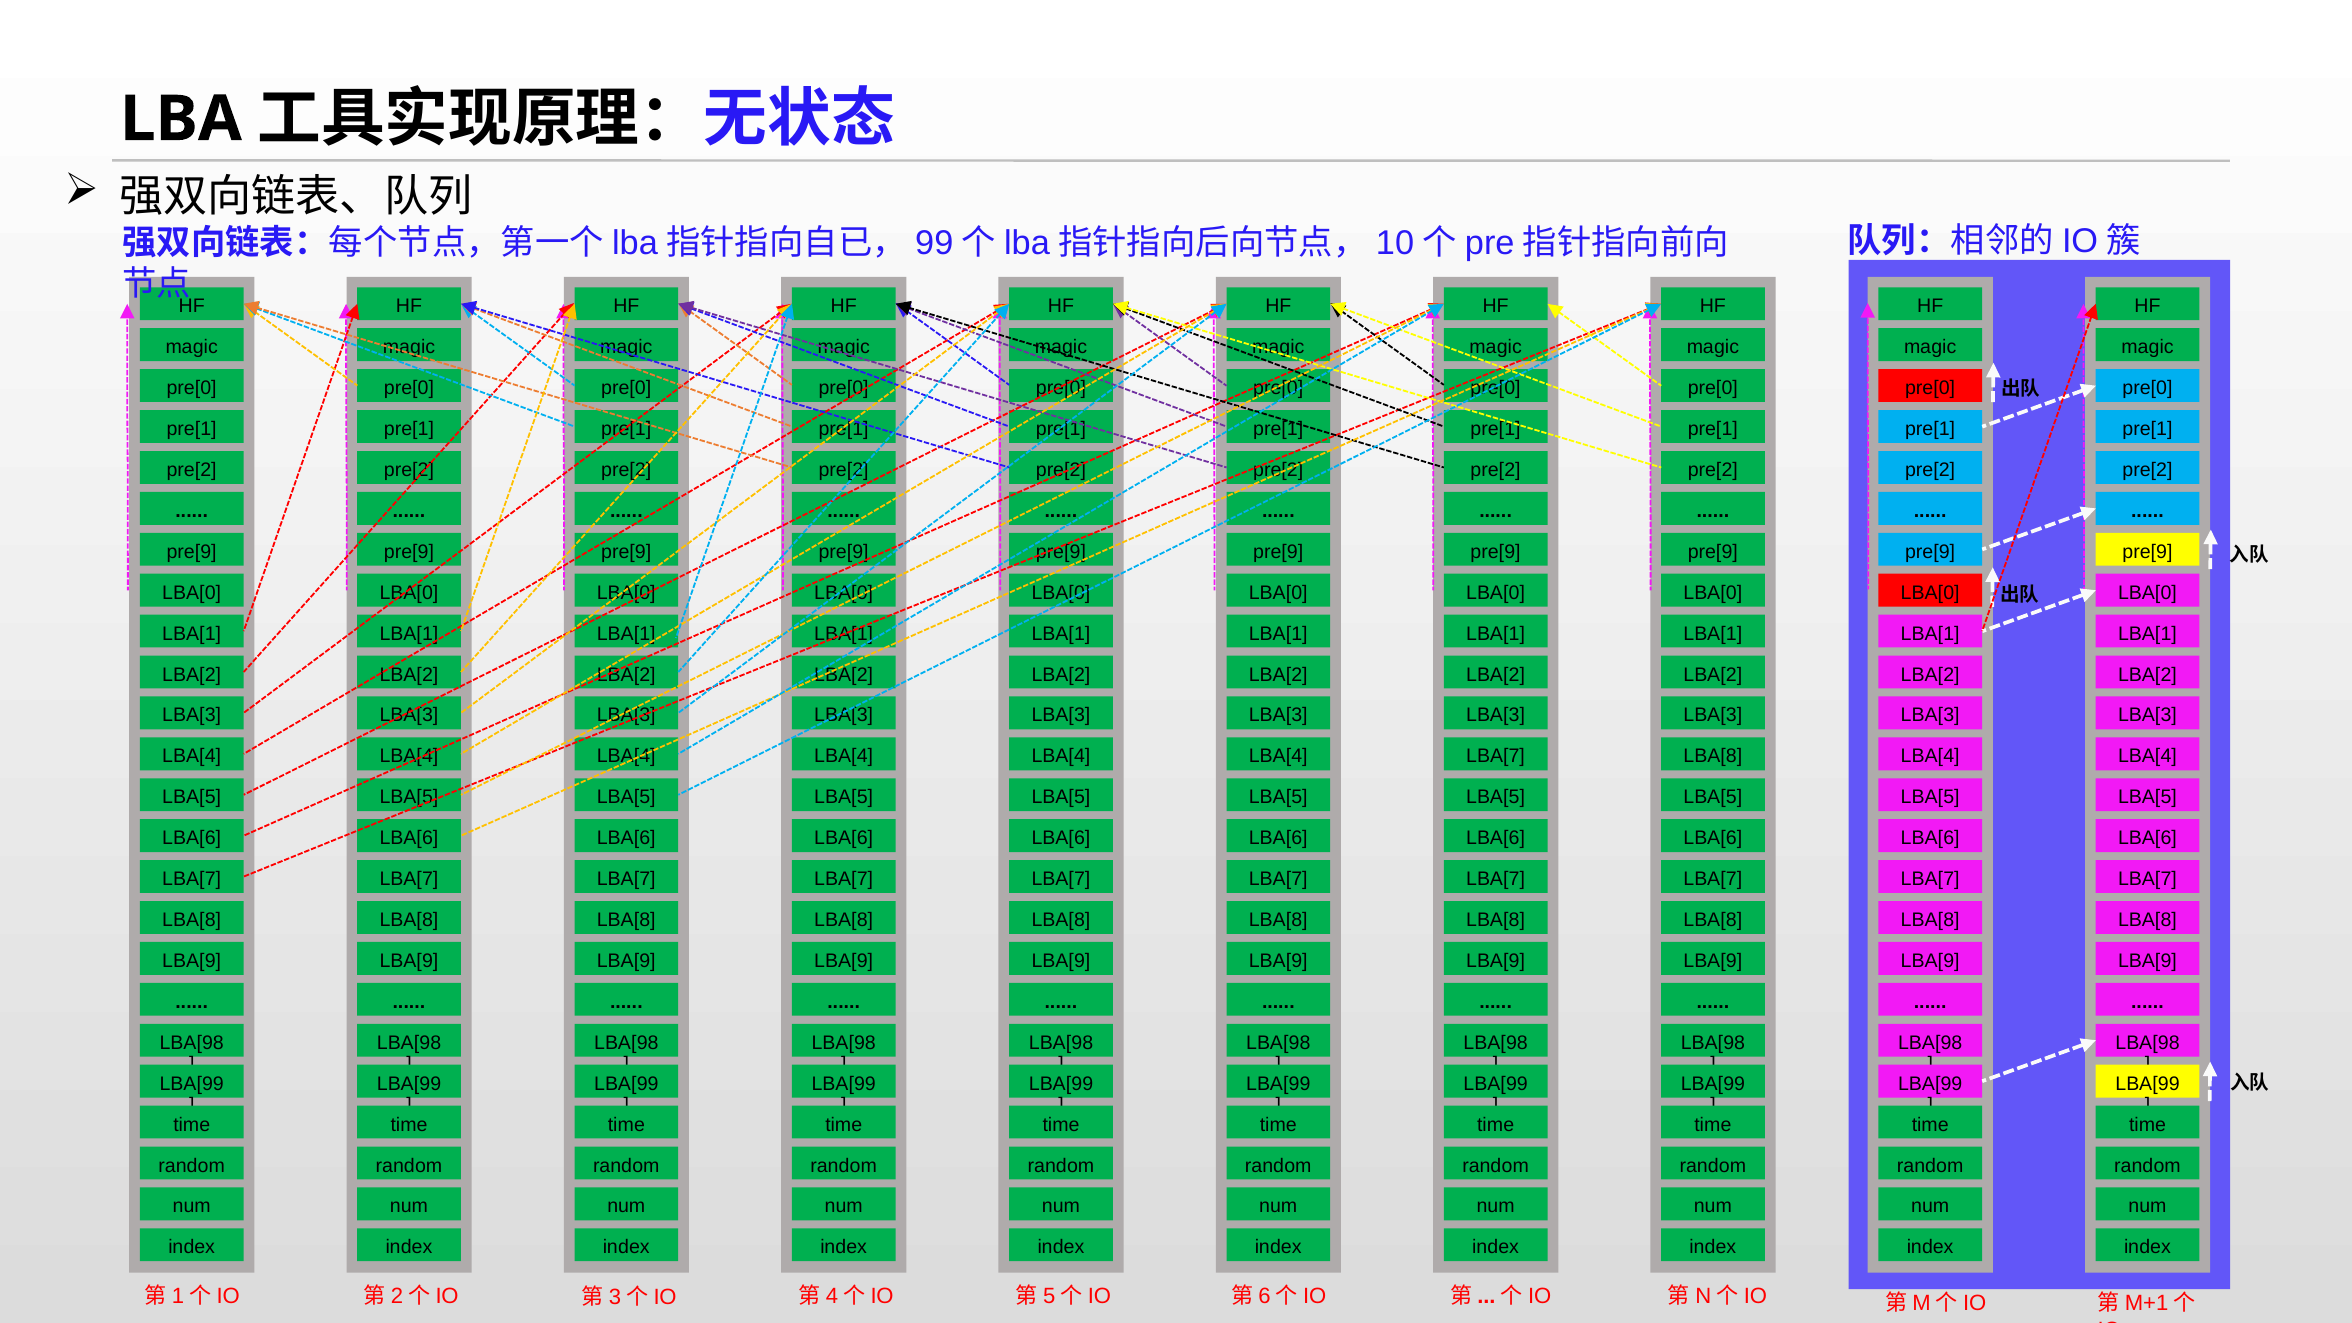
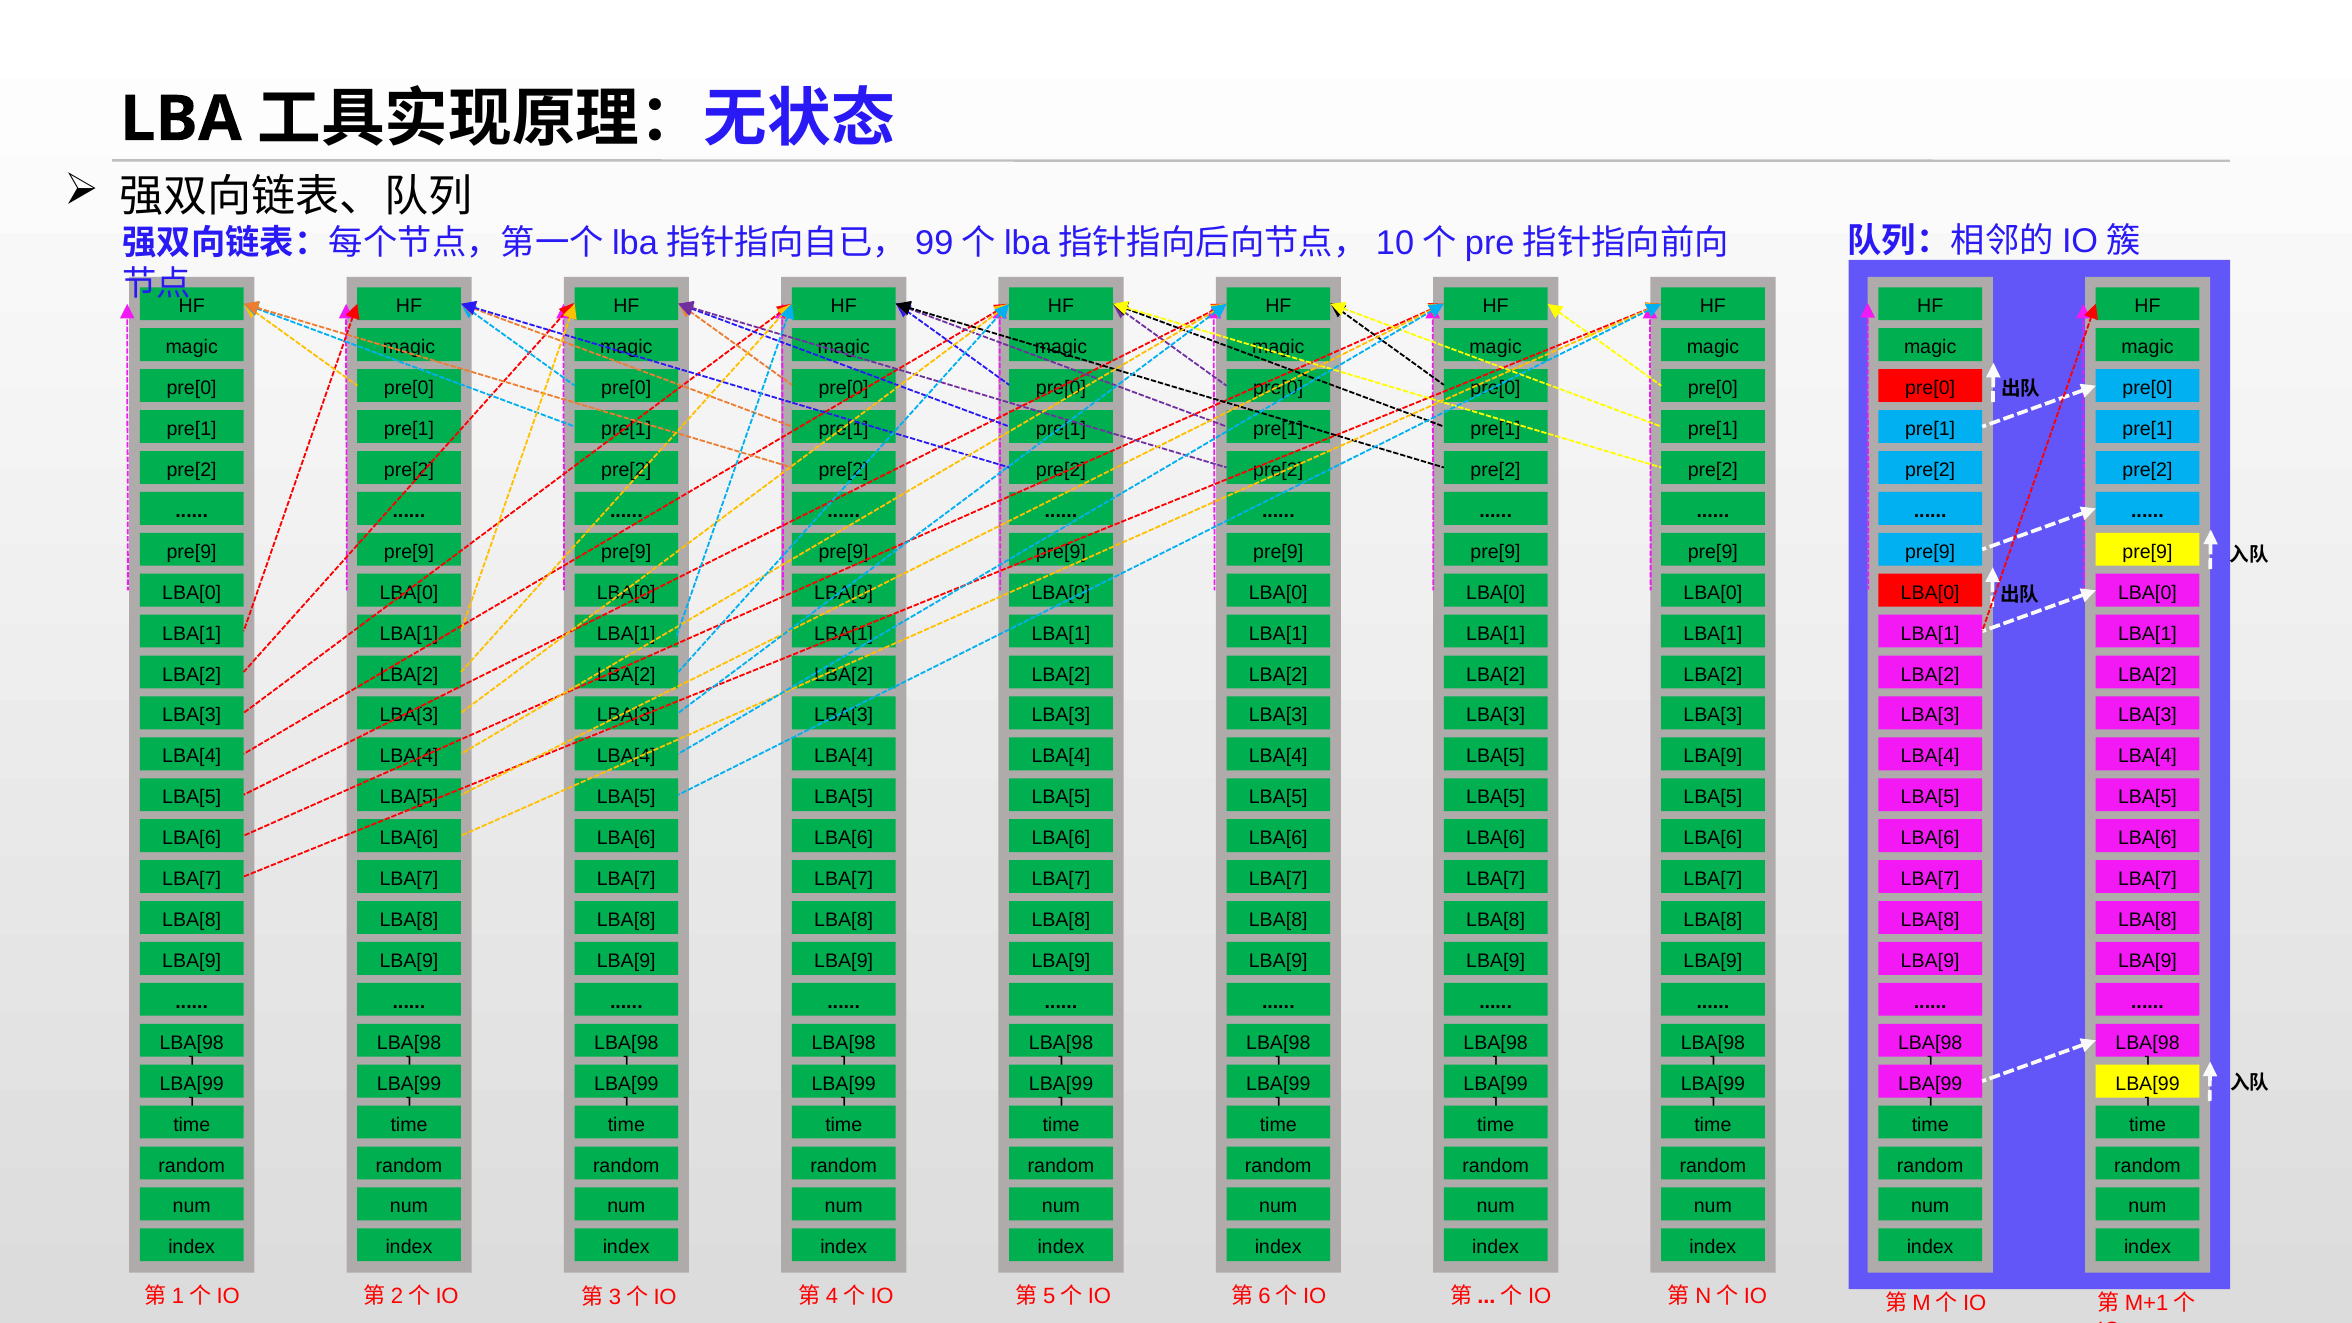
LBA[7: LBA[7 -> LBA[5 (1496, 756)
LBA[8: LBA[8 -> LBA[9 (1713, 756)
